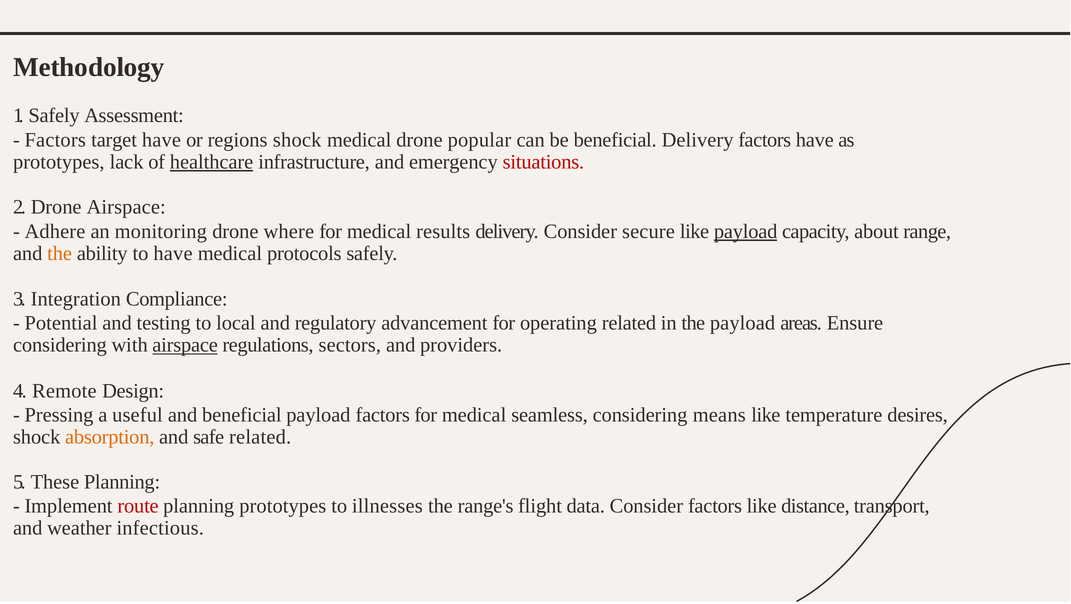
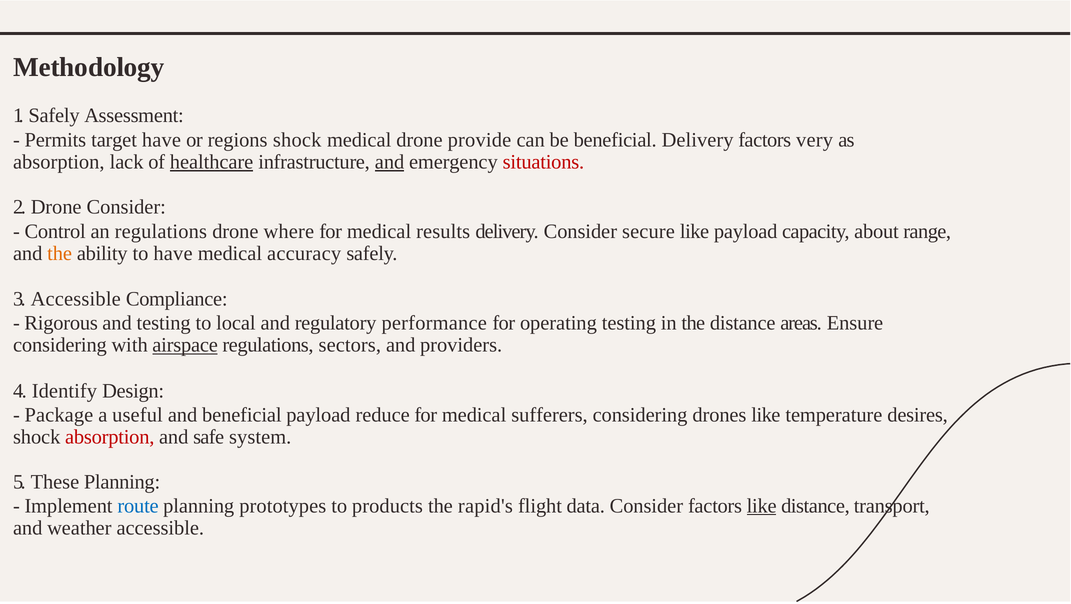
Factors: Factors -> Permits (55, 140)
popular: popular -> provide (479, 140)
factors have: have -> very (815, 140)
prototypes: prototypes -> absorption (59, 162)
and underline: none -> present (390, 162)
Drone Airspace: Airspace -> Consider (126, 207)
Adhere: Adhere -> Control (55, 231)
an monitoring: monitoring -> regulations (161, 231)
payload underline: present -> none (746, 231)
protocols: protocols -> accuracy (304, 253)
3 Integration: Integration -> Accessible (76, 299)
Potential: Potential -> Rigorous (61, 323)
advancement: advancement -> performance (434, 323)
operating related: related -> testing (629, 323)
the payload: payload -> distance (743, 323)
Remote: Remote -> Identify (64, 391)
Pressing: Pressing -> Package (59, 415)
payload factors: factors -> reduce (383, 415)
seamless: seamless -> sufferers (549, 415)
means: means -> drones (719, 415)
absorption colour: orange -> red (110, 437)
safe related: related -> system (260, 437)
route colour: red -> blue (138, 506)
illnesses: illnesses -> products (387, 506)
range's: range's -> rapid's (485, 506)
like underline: none -> present (762, 506)
weather infectious: infectious -> accessible (160, 528)
